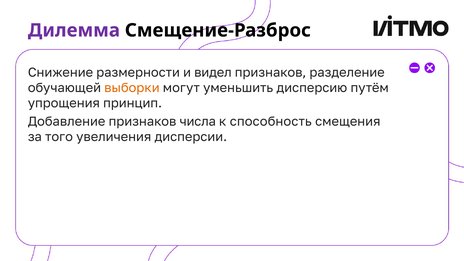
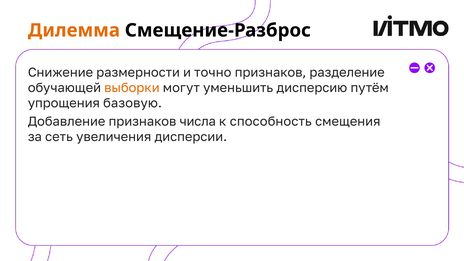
Дилемма colour: purple -> orange (74, 30)
видел: видел -> точно (213, 72)
принцип: принцип -> базовую (133, 103)
того: того -> сеть (59, 137)
